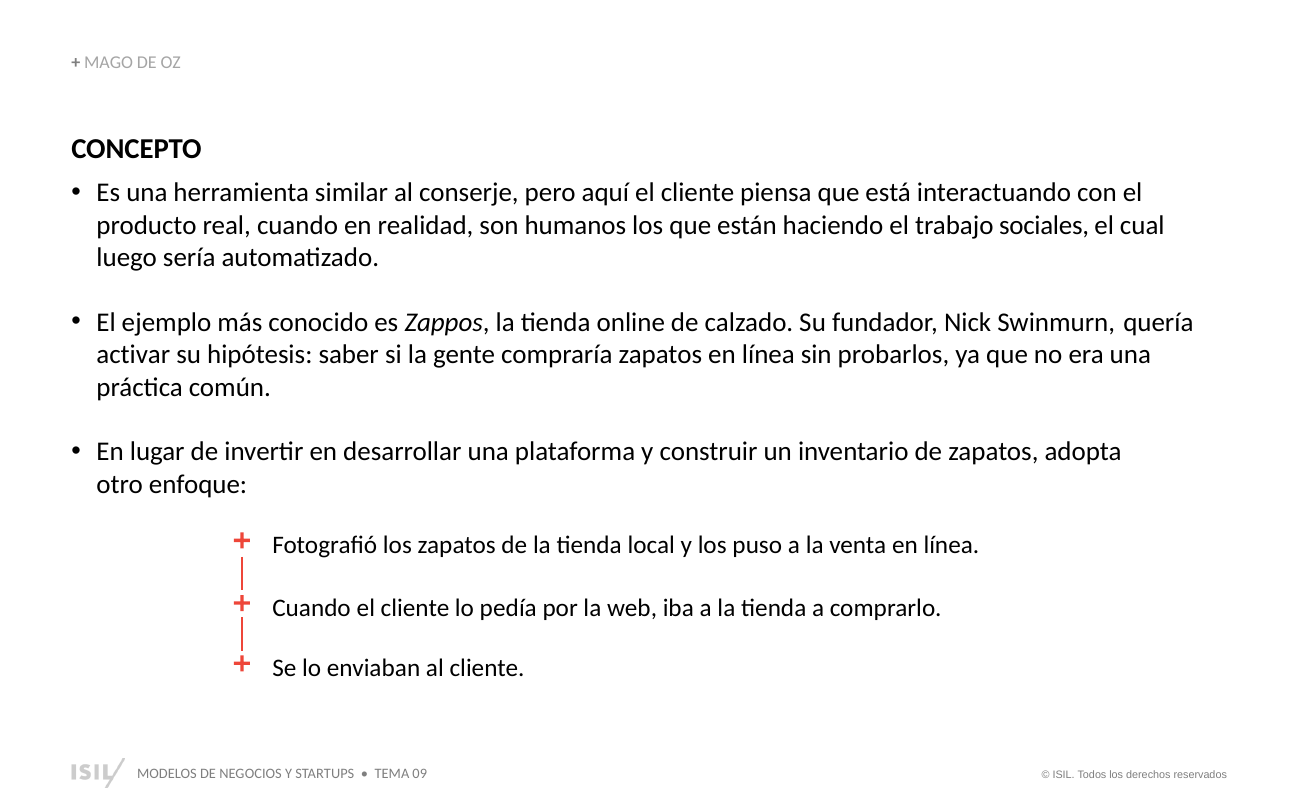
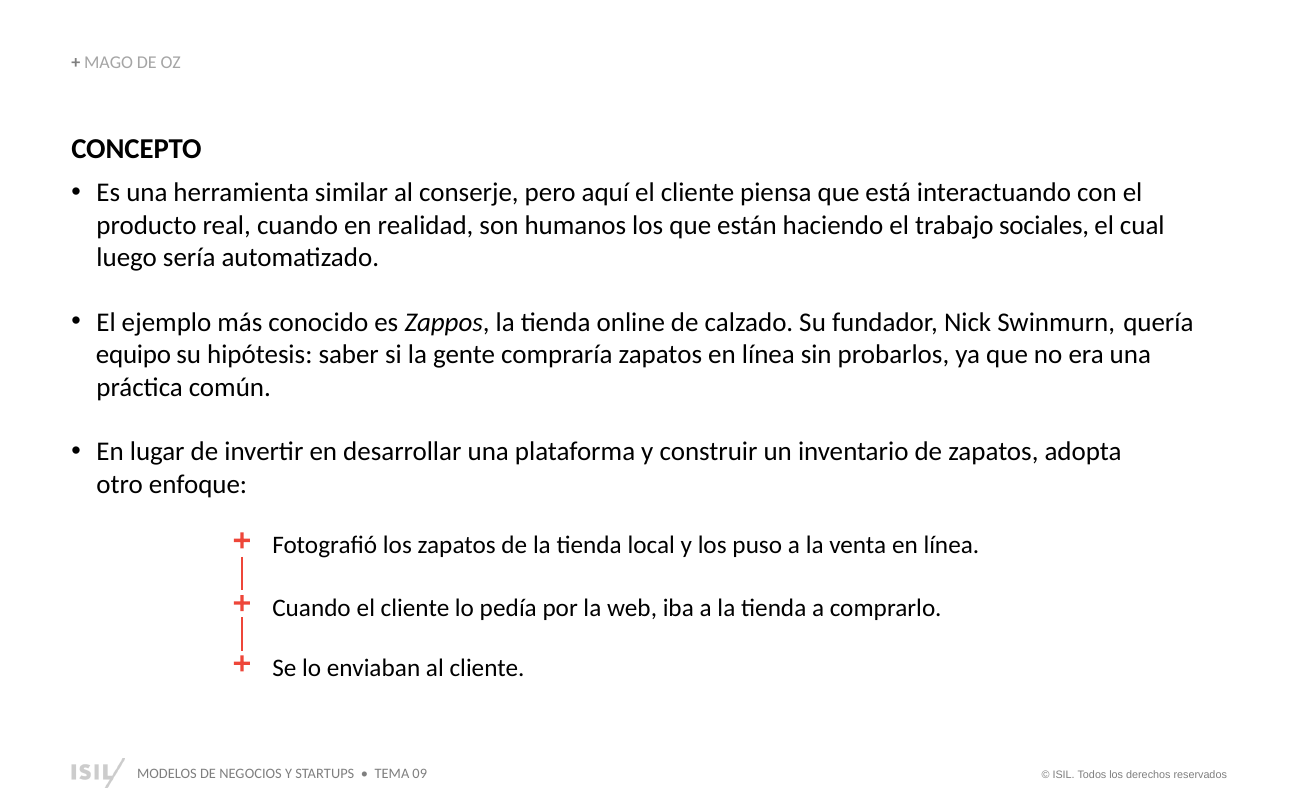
activar: activar -> equipo (133, 355)
